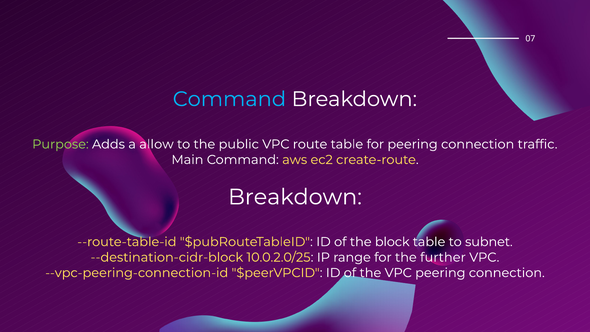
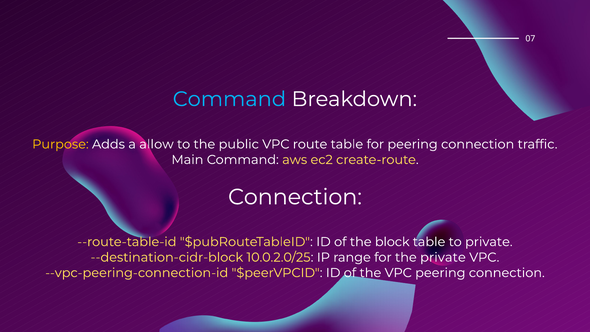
Purpose colour: light green -> yellow (60, 144)
Breakdown: Breakdown -> Connection (295, 197)
to subnet: subnet -> private (489, 242)
the further: further -> private (443, 257)
